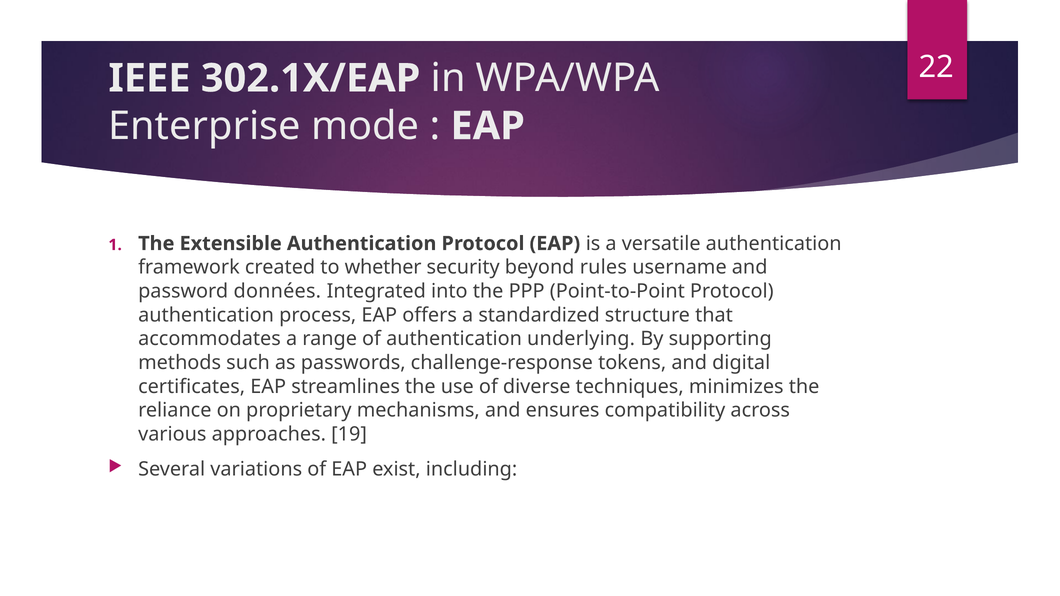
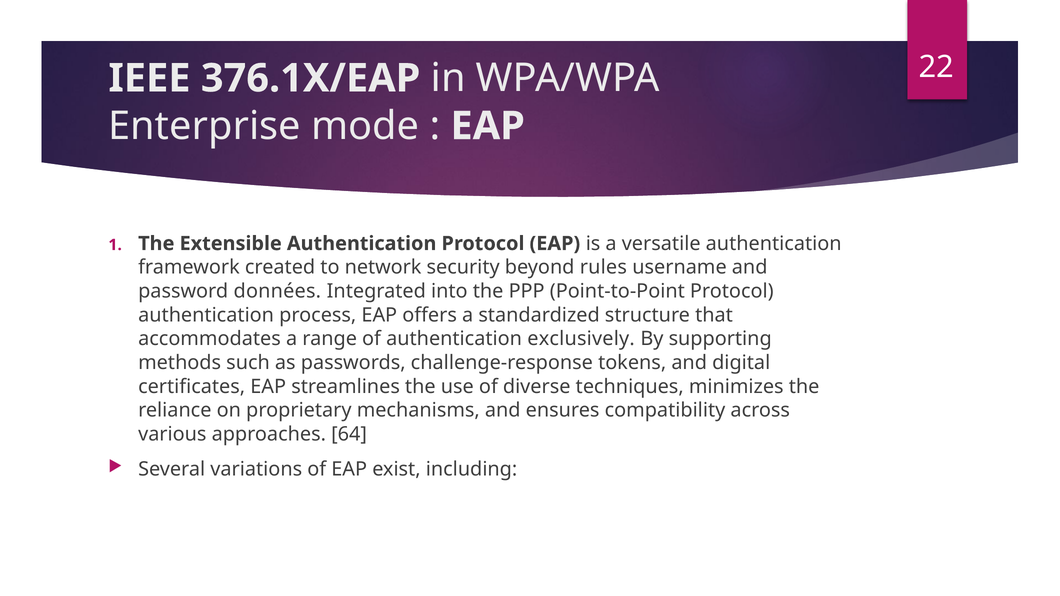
302.1X/EAP: 302.1X/EAP -> 376.1X/EAP (311, 78)
whether: whether -> network (383, 267)
underlying: underlying -> exclusively (581, 339)
19: 19 -> 64 (349, 434)
